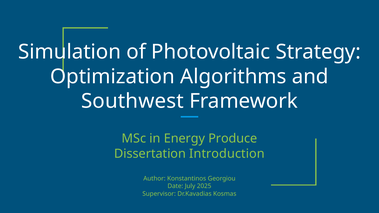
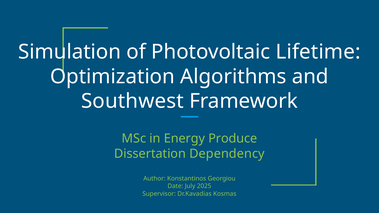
Strategy: Strategy -> Lifetime (318, 52)
Introduction: Introduction -> Dependency (227, 154)
